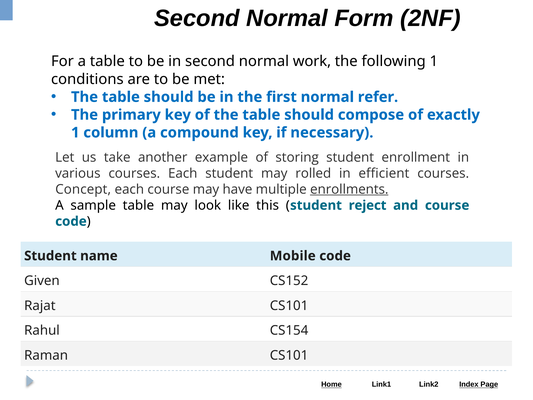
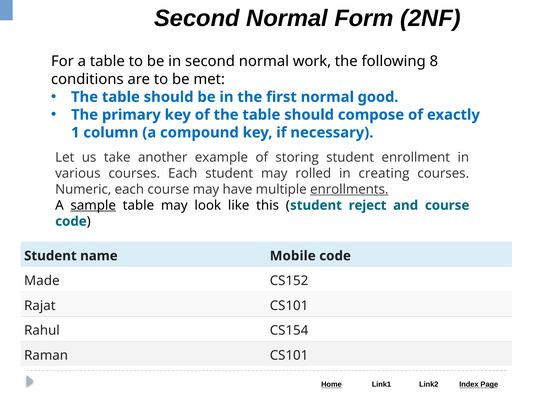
following 1: 1 -> 8 (434, 61)
refer: refer -> good (378, 97)
efficient: efficient -> creating (384, 173)
Concept: Concept -> Numeric (83, 189)
sample underline: none -> present (93, 205)
Given: Given -> Made (42, 281)
